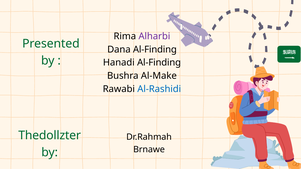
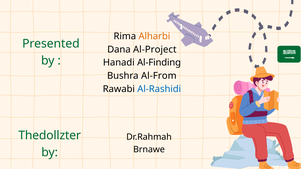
Alharbi colour: purple -> orange (154, 36)
Dana Al-Finding: Al-Finding -> Al-Project (155, 49)
Al-Make: Al-Make -> Al-From (159, 76)
